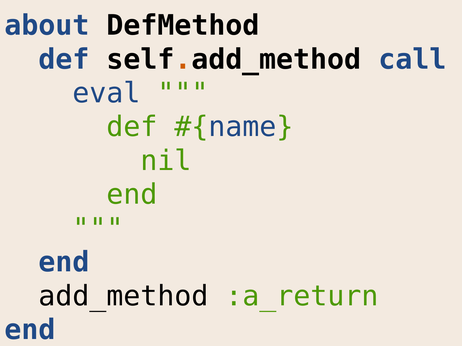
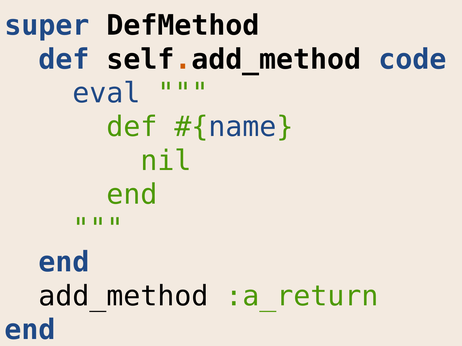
about: about -> super (47, 26)
call: call -> code (412, 59)
